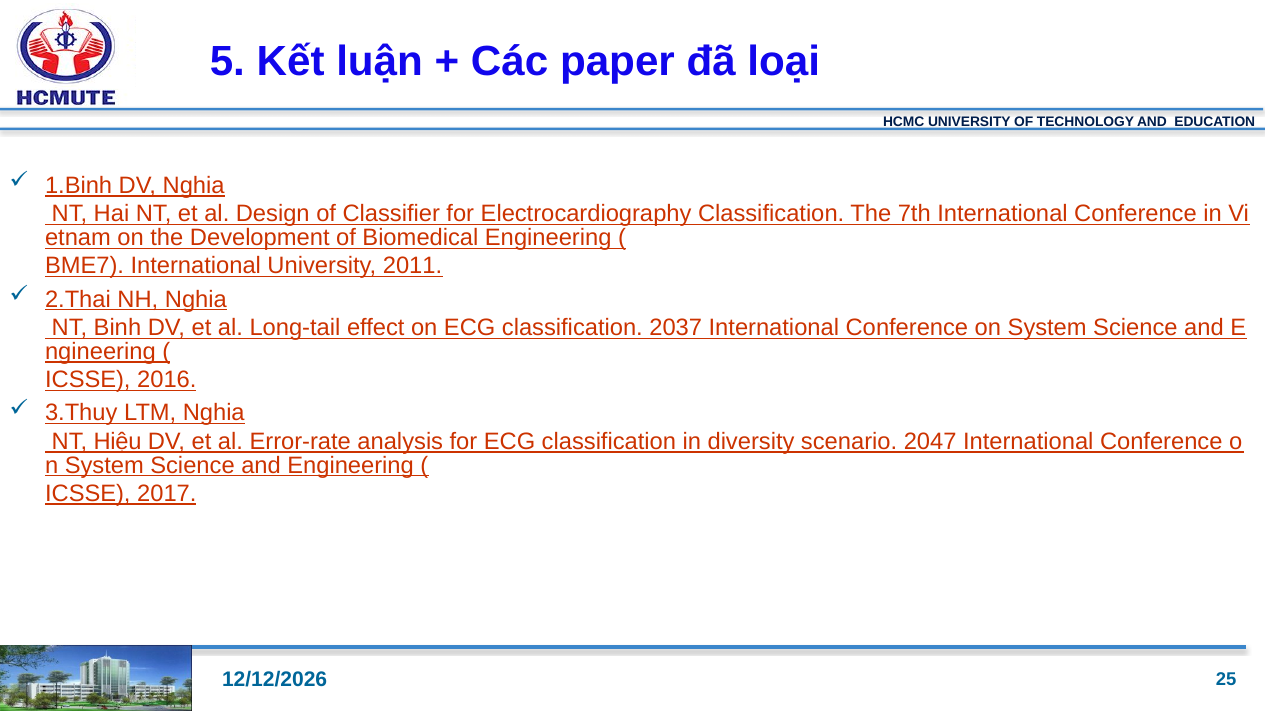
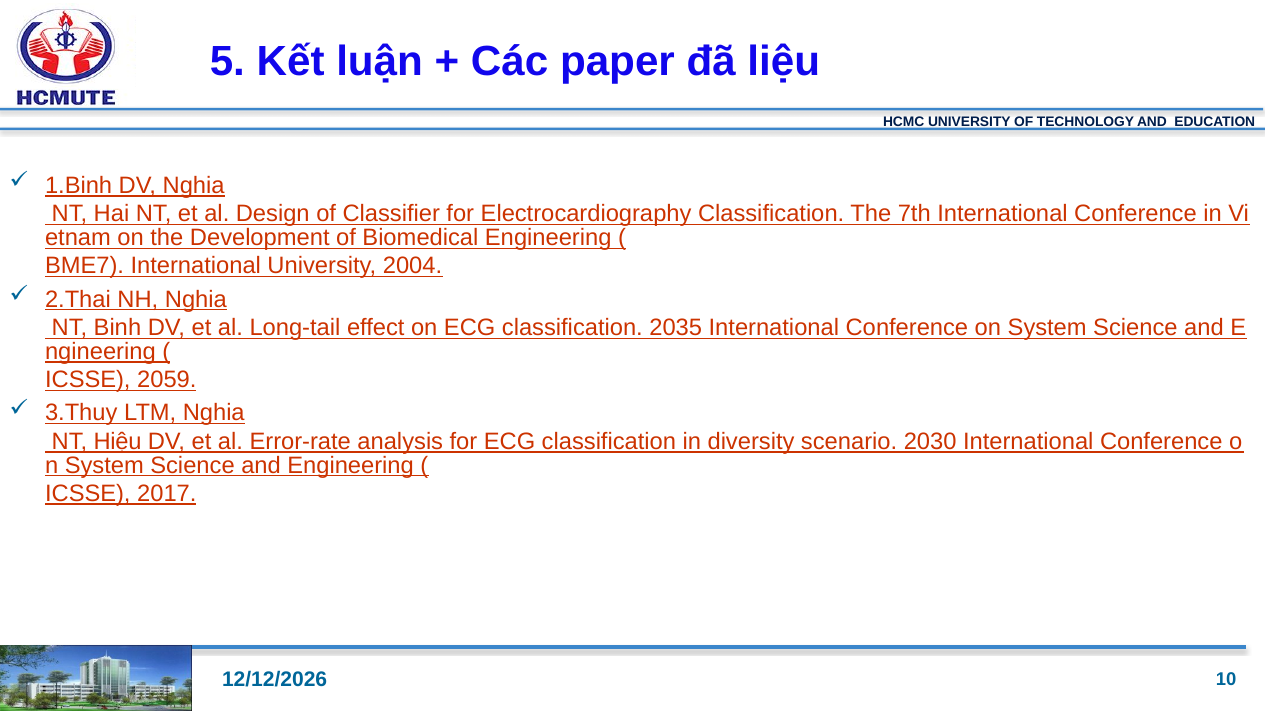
loại: loại -> liệu (784, 62)
2011: 2011 -> 2004 (413, 266)
2037: 2037 -> 2035 (676, 328)
2016: 2016 -> 2059 (167, 380)
2047: 2047 -> 2030 (930, 442)
25: 25 -> 10 (1226, 680)
